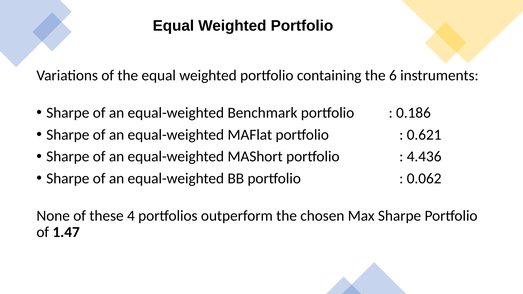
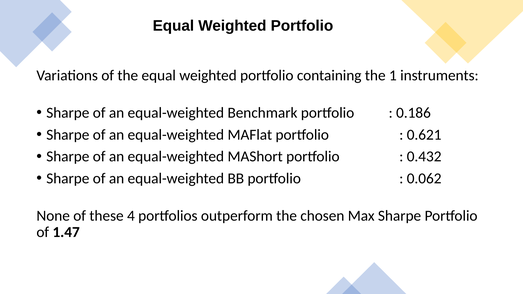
6: 6 -> 1 (393, 76)
4.436: 4.436 -> 0.432 (424, 157)
